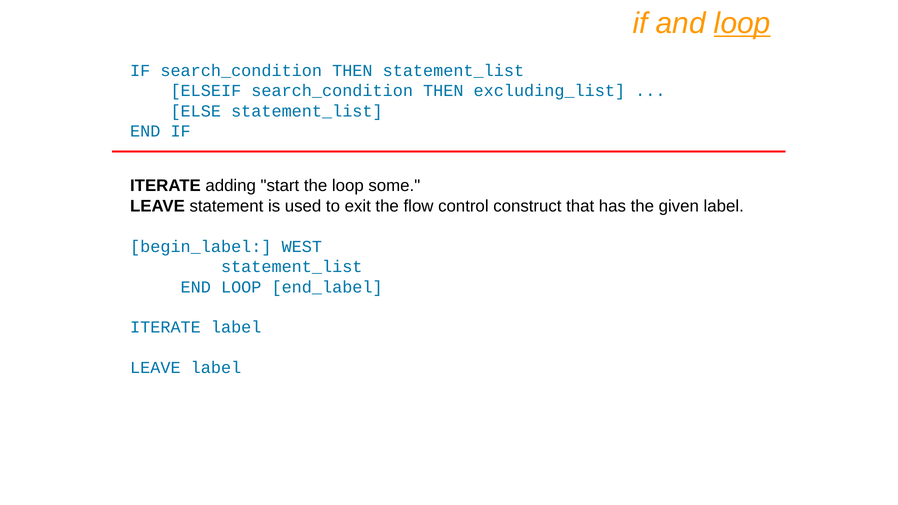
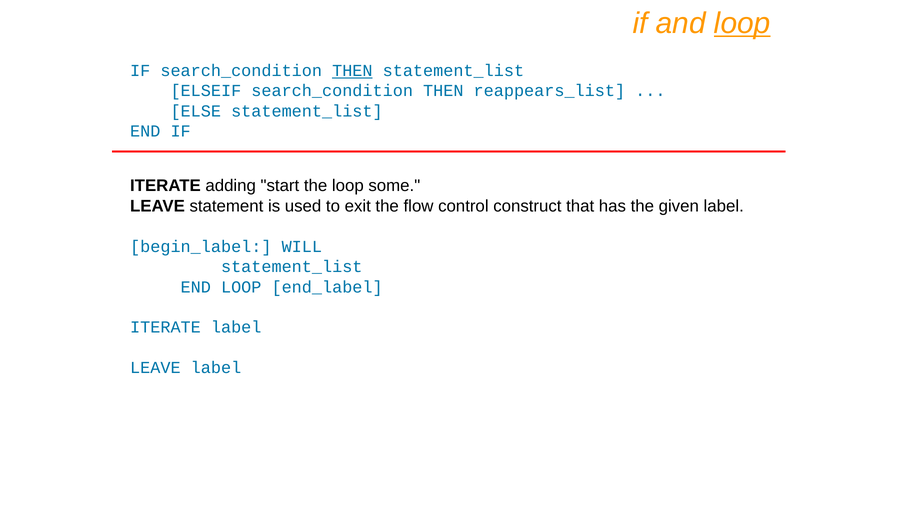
THEN underline: none -> present (352, 71)
excluding_list: excluding_list -> reappears_list (549, 91)
WEST: WEST -> WILL (302, 247)
